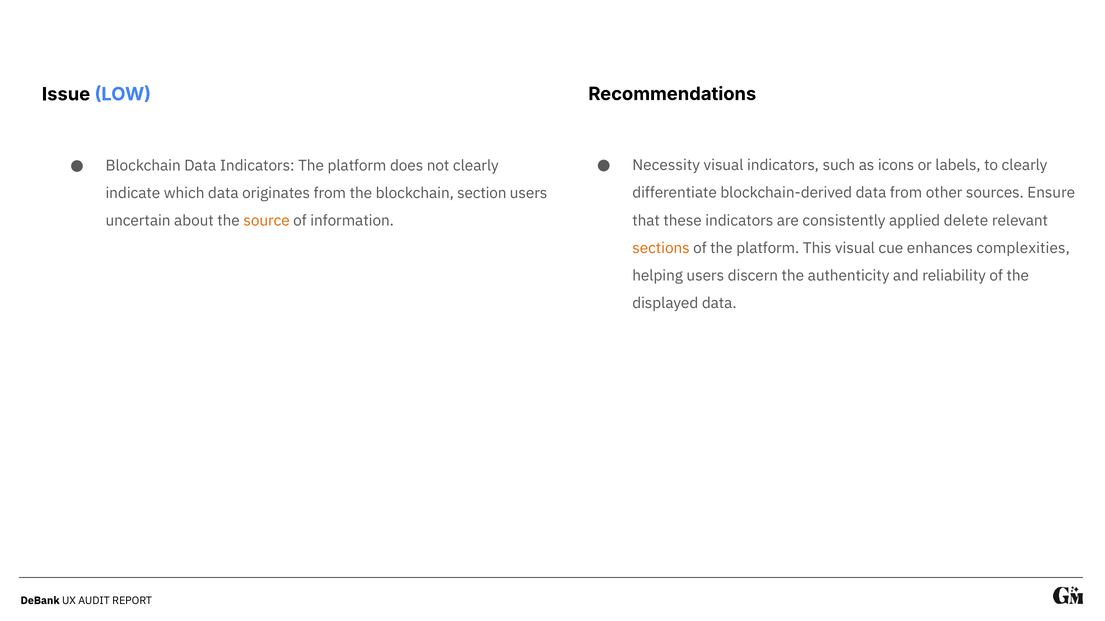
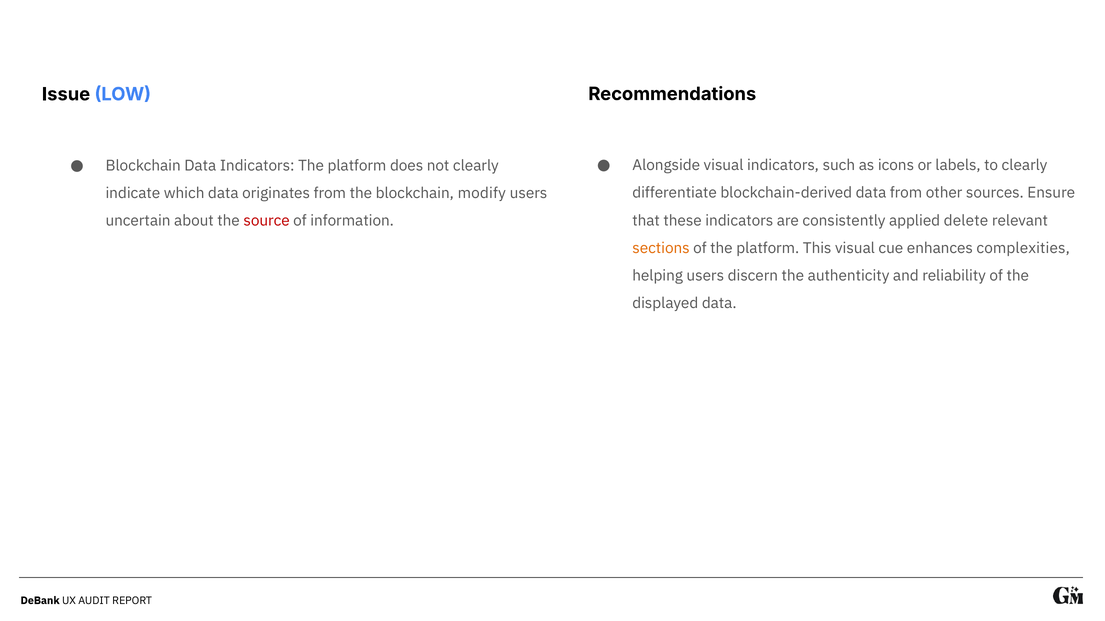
Necessity: Necessity -> Alongside (666, 165)
section: section -> modify (482, 193)
source colour: orange -> red (267, 221)
